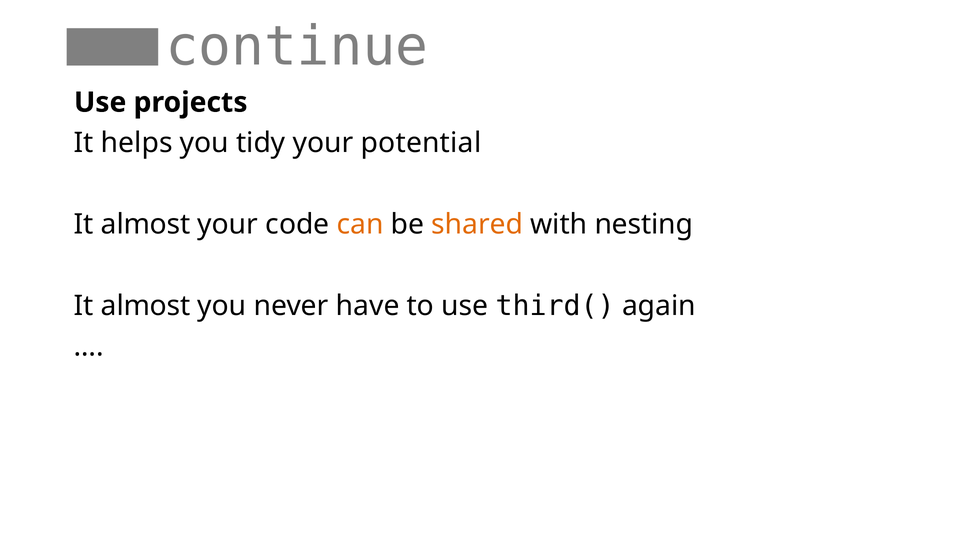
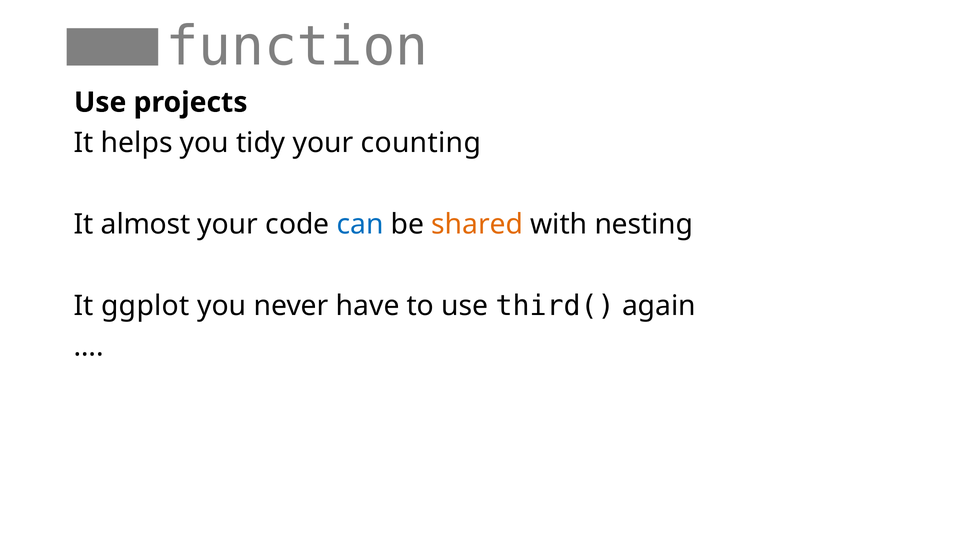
continue: continue -> function (297, 46)
potential: potential -> counting (421, 143)
can colour: orange -> blue (360, 224)
almost: almost -> ggplot (145, 306)
